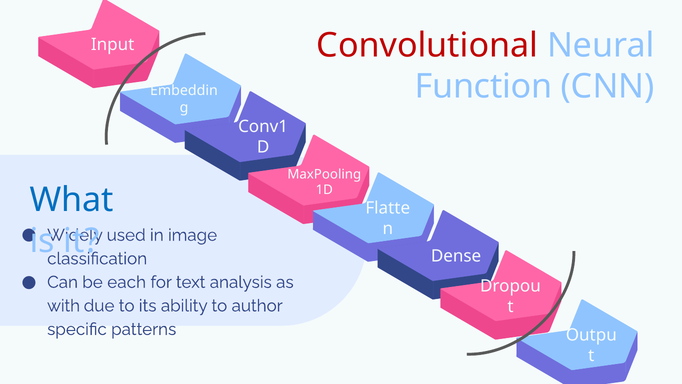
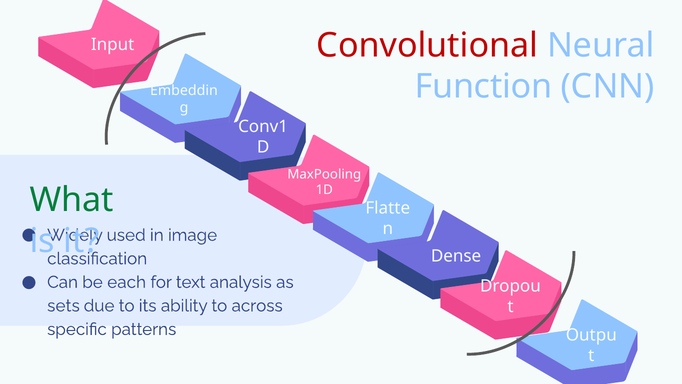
What colour: blue -> green (72, 200)
with: with -> sets (63, 305)
author: author -> across (257, 305)
